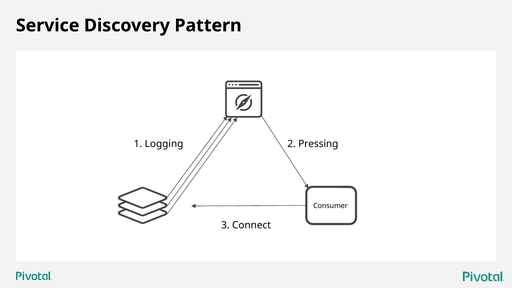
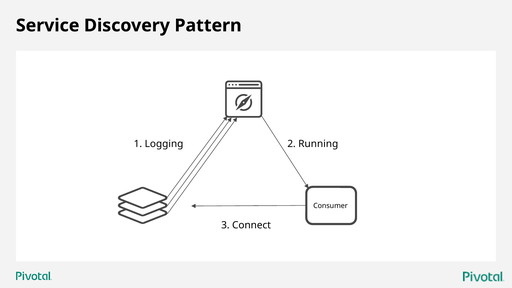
Pressing: Pressing -> Running (318, 144)
